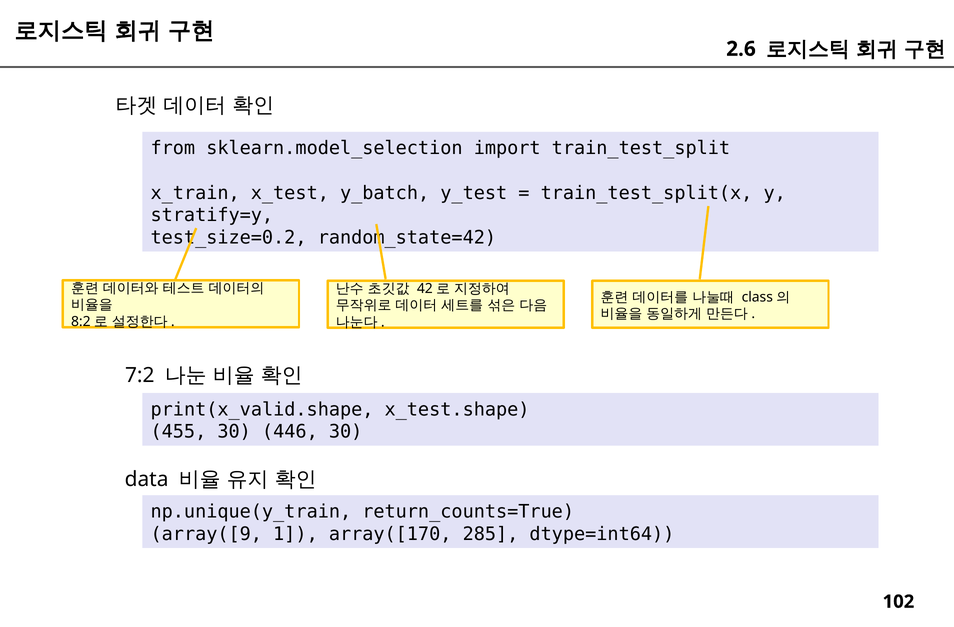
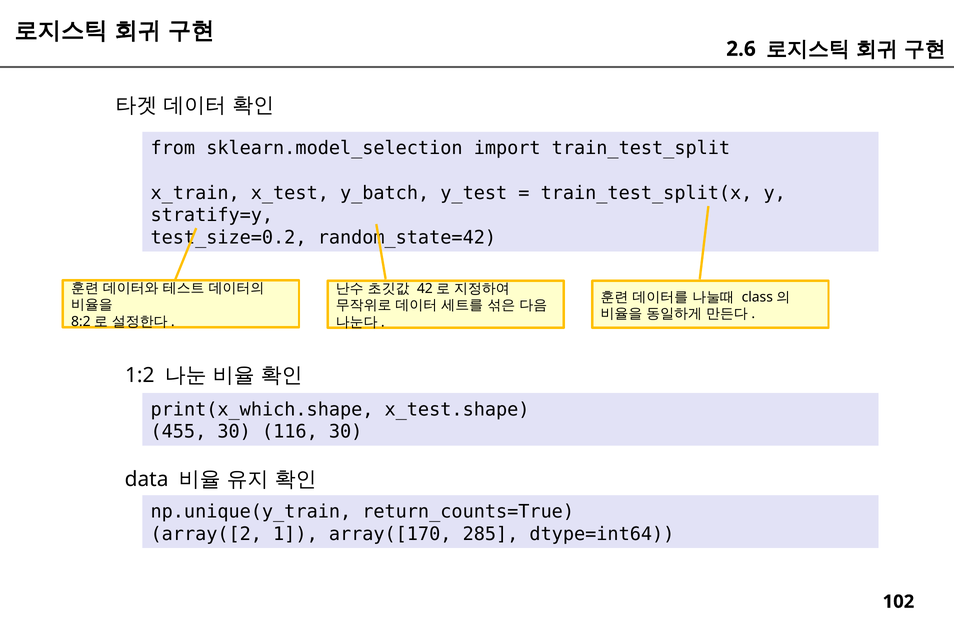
7:2: 7:2 -> 1:2 (140, 375)
print(x_valid.shape: print(x_valid.shape -> print(x_which.shape (262, 409)
446: 446 -> 116 (290, 431)
array([9: array([9 -> array([2 (206, 534)
